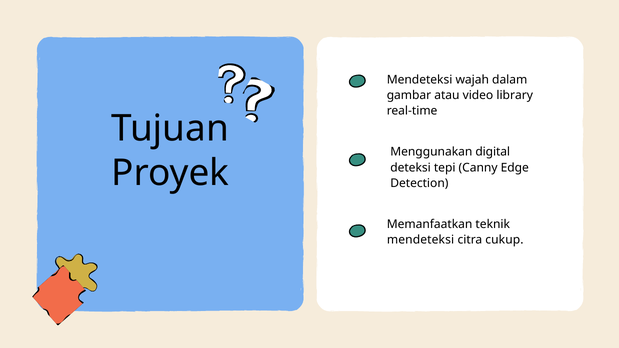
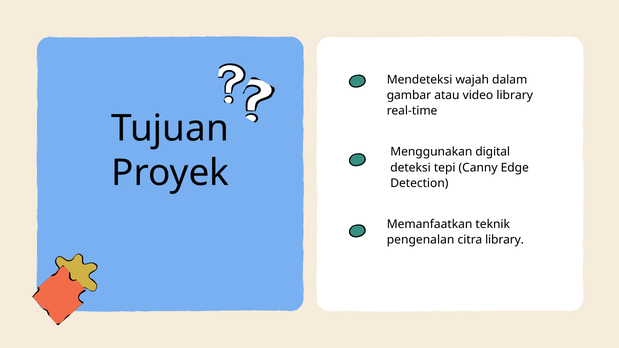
mendeteksi: mendeteksi -> pengenalan (421, 240)
citra cukup: cukup -> library (505, 240)
